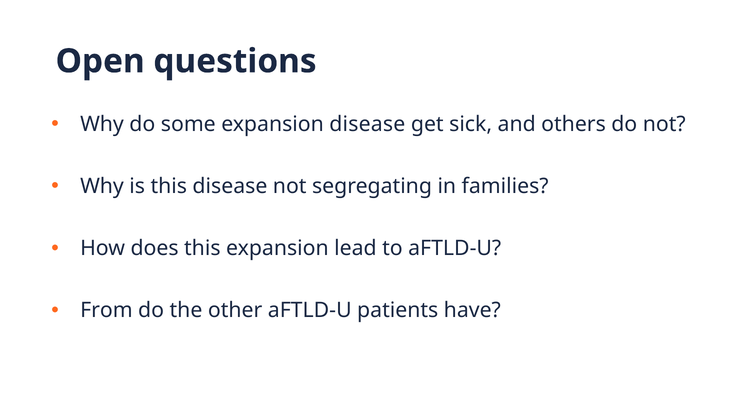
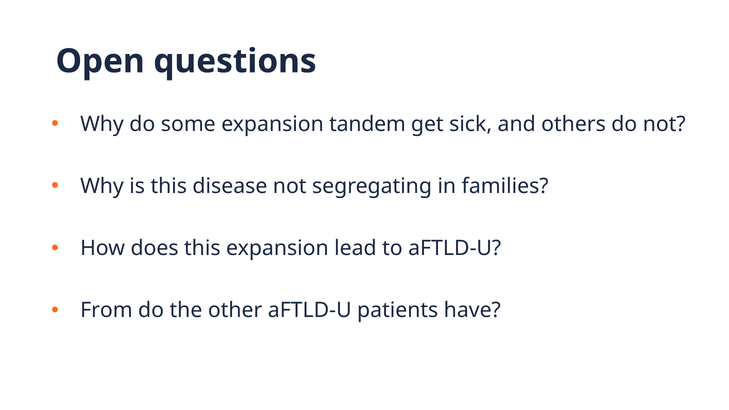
expansion disease: disease -> tandem (368, 124)
